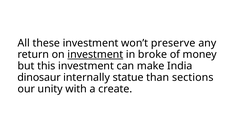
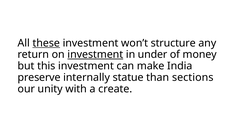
these underline: none -> present (46, 43)
preserve: preserve -> structure (173, 43)
broke: broke -> under (153, 54)
dinosaur: dinosaur -> preserve (39, 77)
